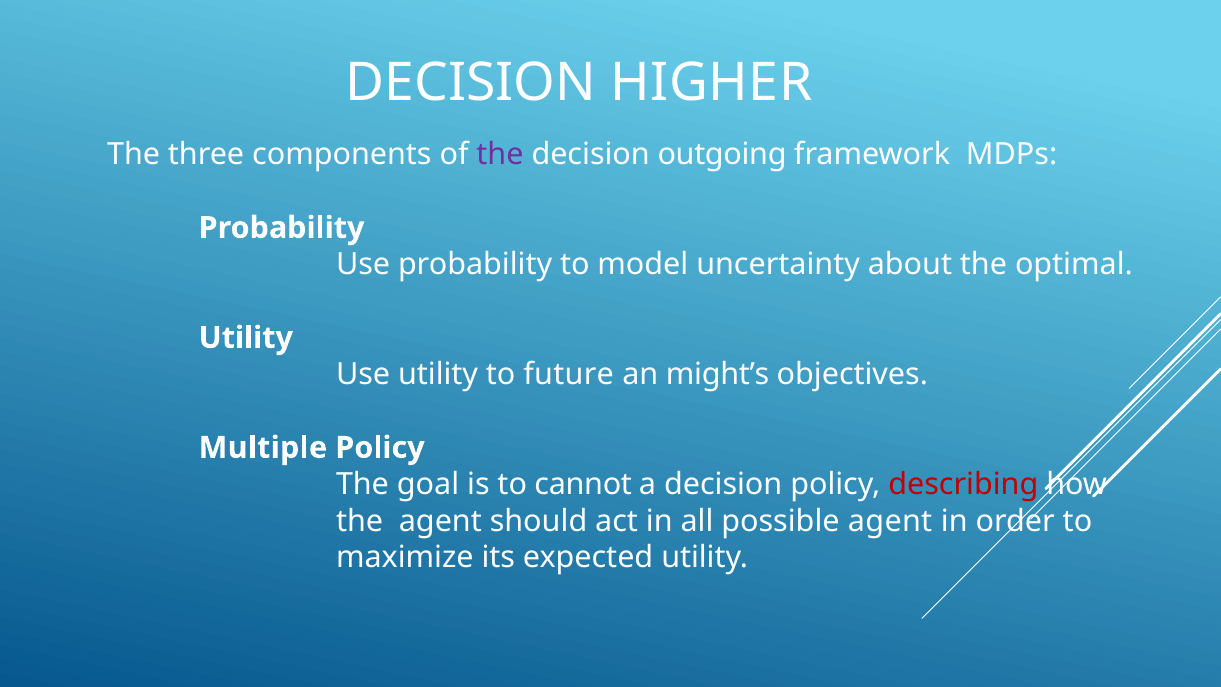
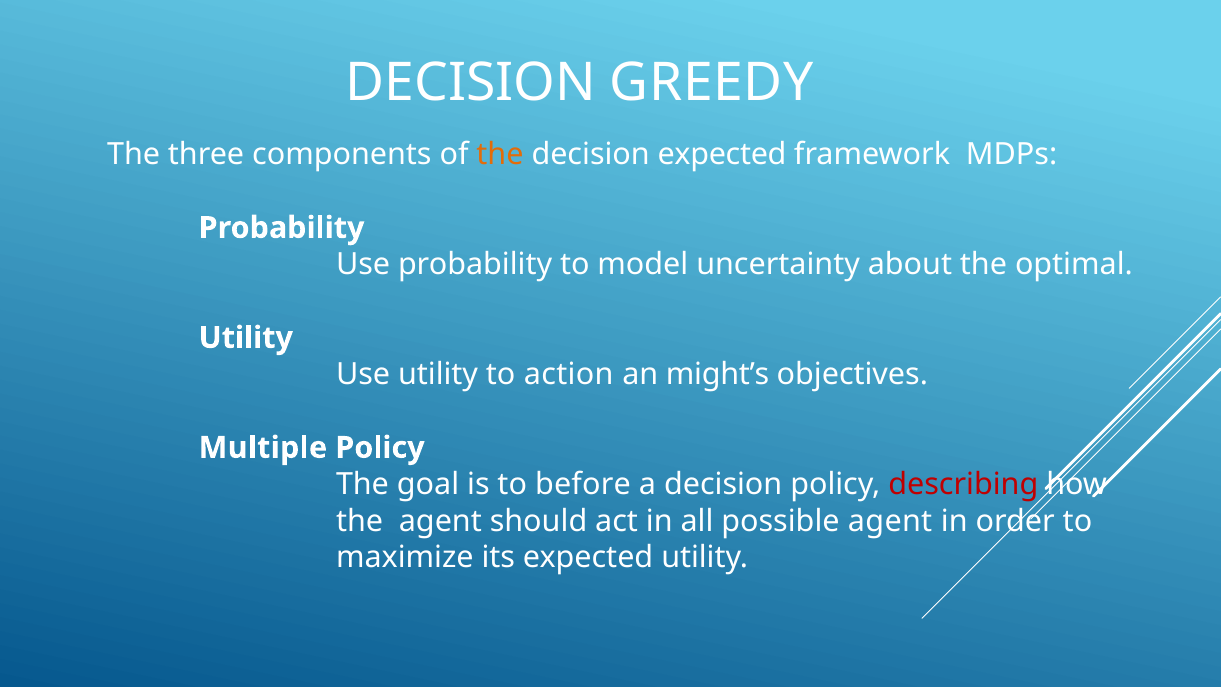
HIGHER: HIGHER -> GREEDY (712, 83)
the colour: purple -> orange (500, 155)
decision outgoing: outgoing -> expected (722, 155)
future: future -> action (569, 374)
cannot: cannot -> before (583, 484)
